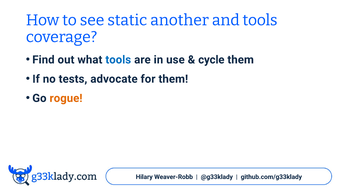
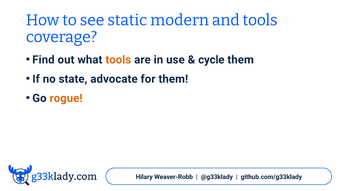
another: another -> modern (180, 20)
tools colour: blue -> orange (118, 60)
tests: tests -> state (73, 79)
